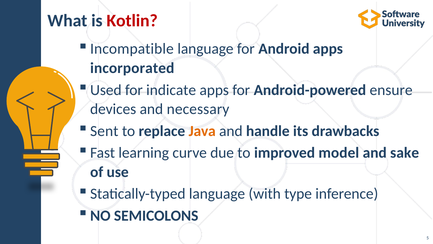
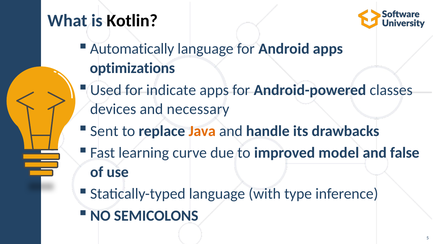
Kotlin colour: red -> black (132, 20)
Incompatible: Incompatible -> Automatically (132, 49)
incorporated: incorporated -> optimizations (132, 68)
ensure: ensure -> classes (391, 90)
sake: sake -> false (405, 153)
